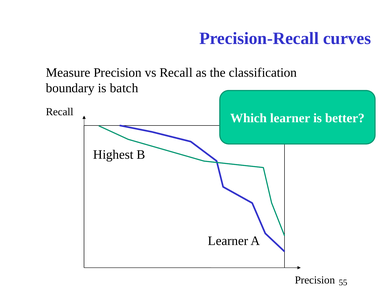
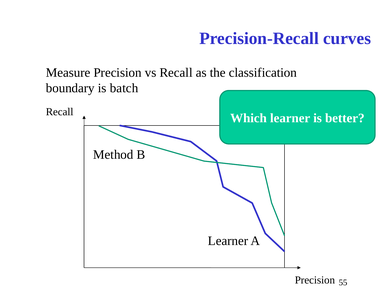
Highest: Highest -> Method (113, 155)
